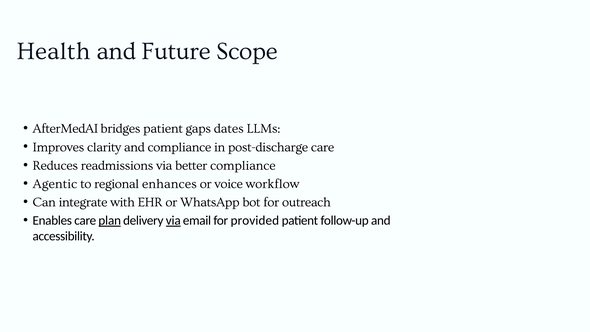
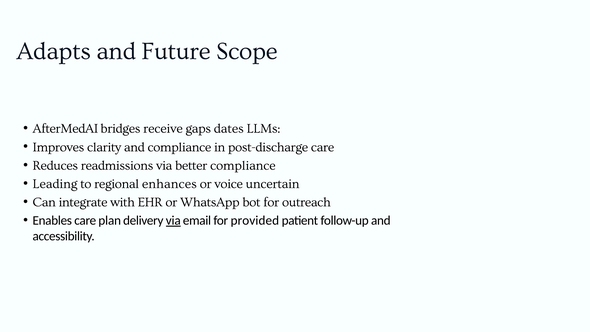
Health: Health -> Adapts (54, 51)
bridges patient: patient -> receive (163, 129)
Agentic: Agentic -> Leading (55, 184)
workflow: workflow -> uncertain (273, 184)
plan underline: present -> none (110, 220)
